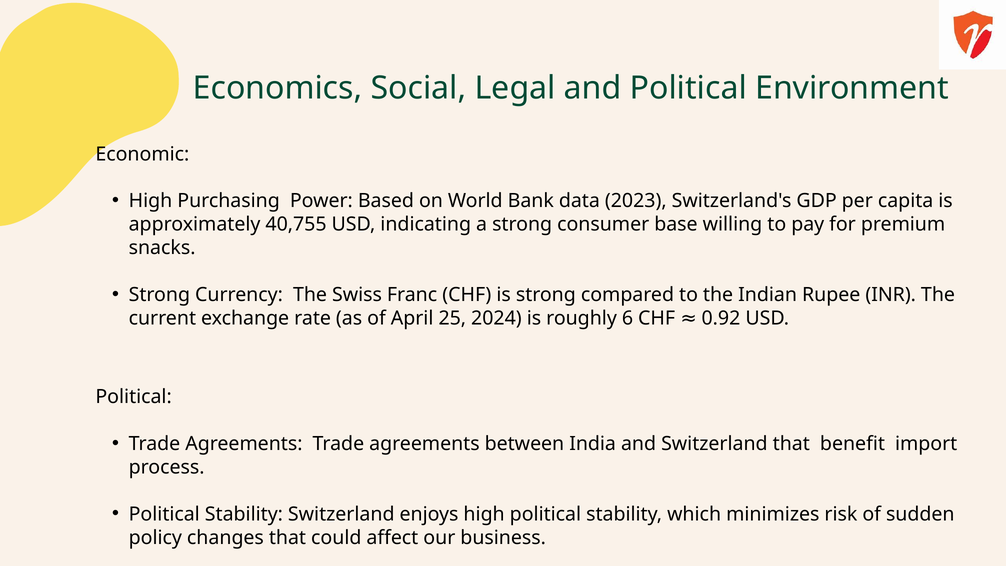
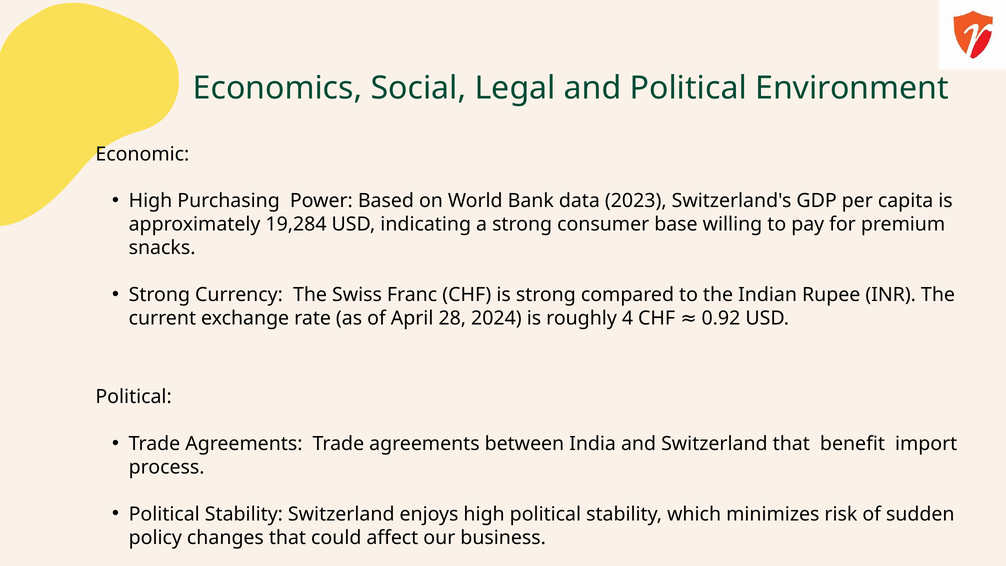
40,755: 40,755 -> 19,284 (296, 224)
25: 25 -> 28 (452, 318)
6: 6 -> 4 (627, 318)
